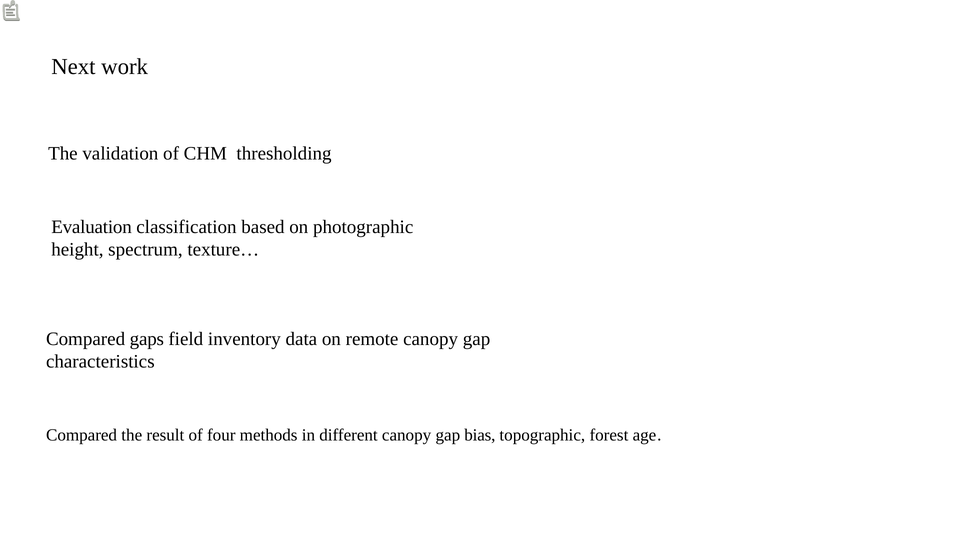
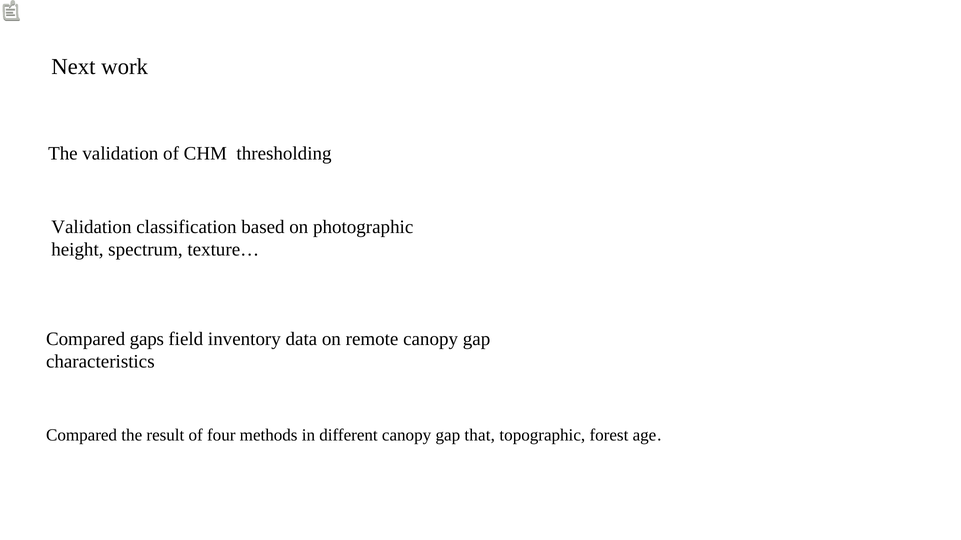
Evaluation: Evaluation -> Validation (91, 227)
bias: bias -> that (480, 436)
